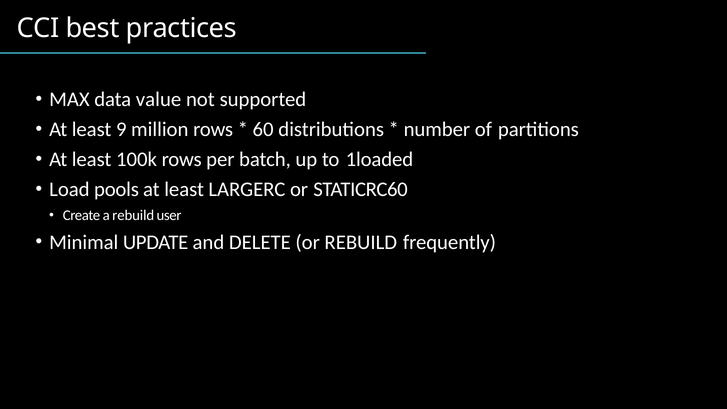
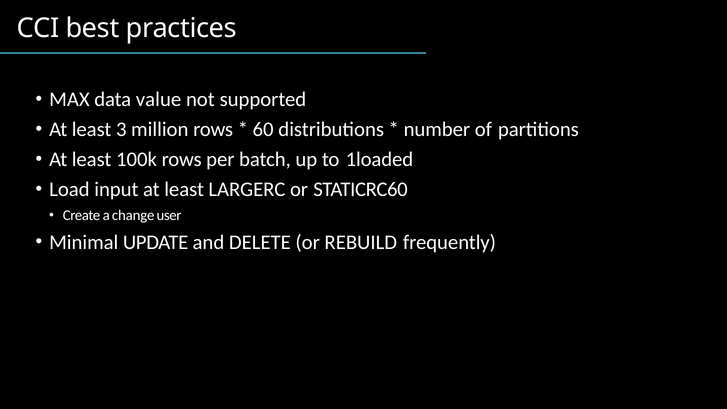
9: 9 -> 3 (121, 130)
pools: pools -> input (116, 189)
a rebuild: rebuild -> change (133, 215)
